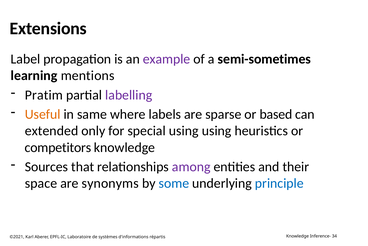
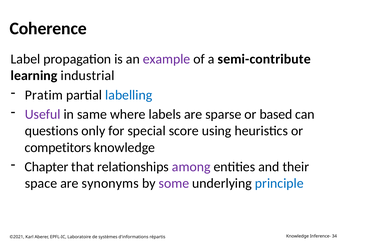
Extensions: Extensions -> Coherence (48, 28)
semi-sometimes: semi-sometimes -> semi-contribute (264, 59)
mentions: mentions -> industrial (88, 76)
labelling colour: purple -> blue (129, 95)
Useful colour: orange -> purple (43, 114)
extended: extended -> questions (52, 131)
special using: using -> score (184, 131)
Sources: Sources -> Chapter (47, 166)
some colour: blue -> purple (174, 183)
